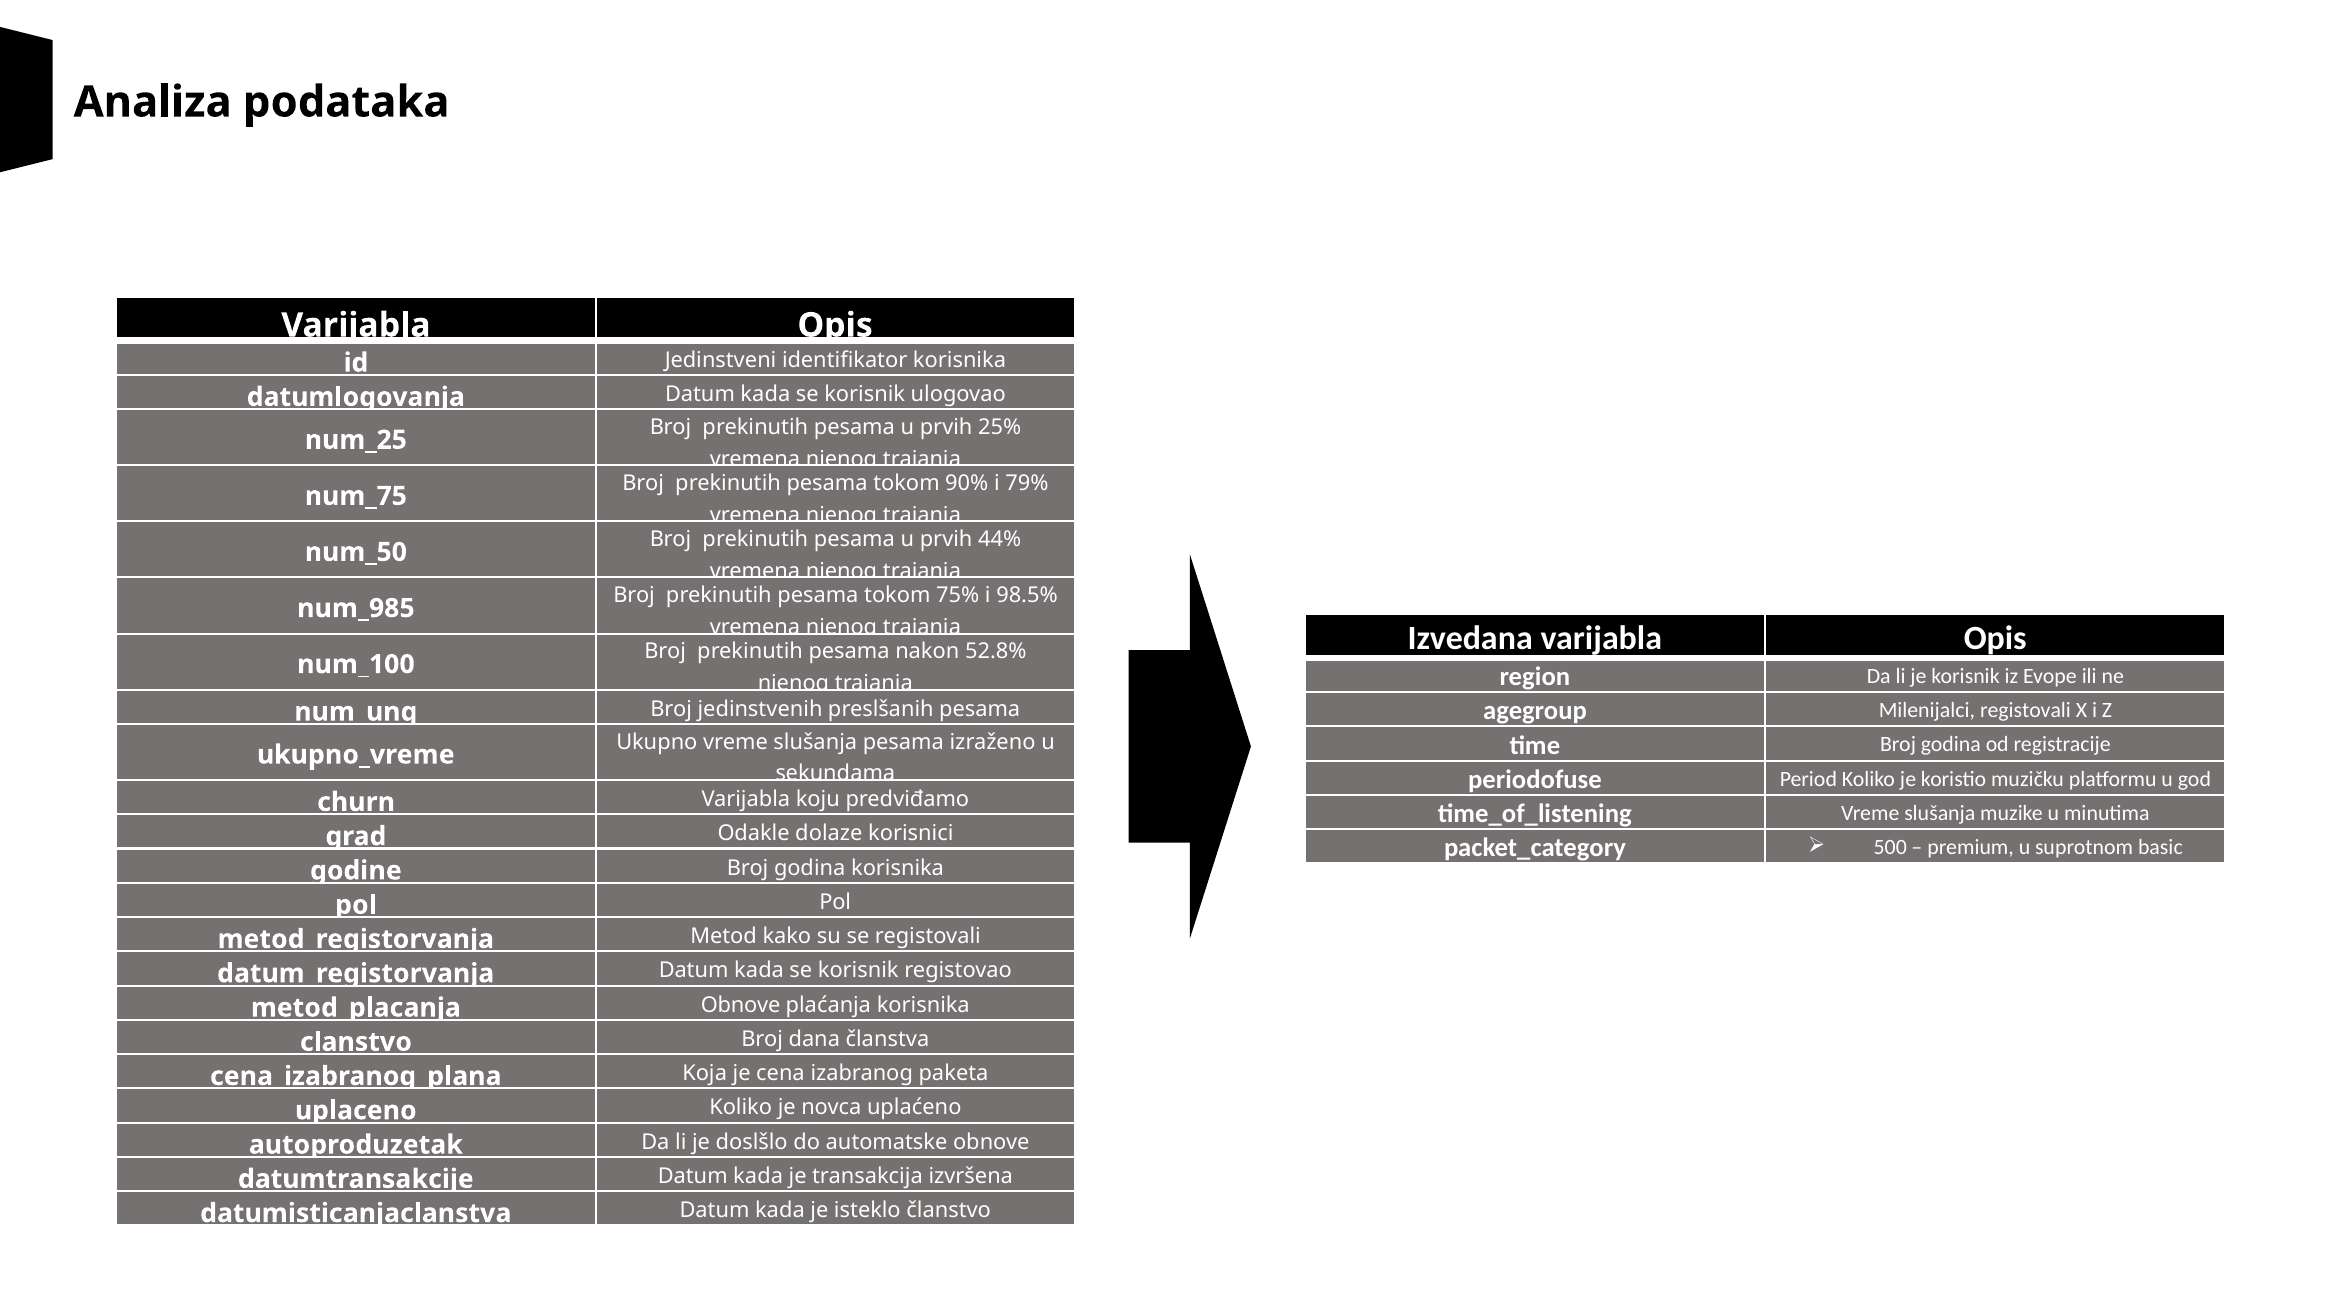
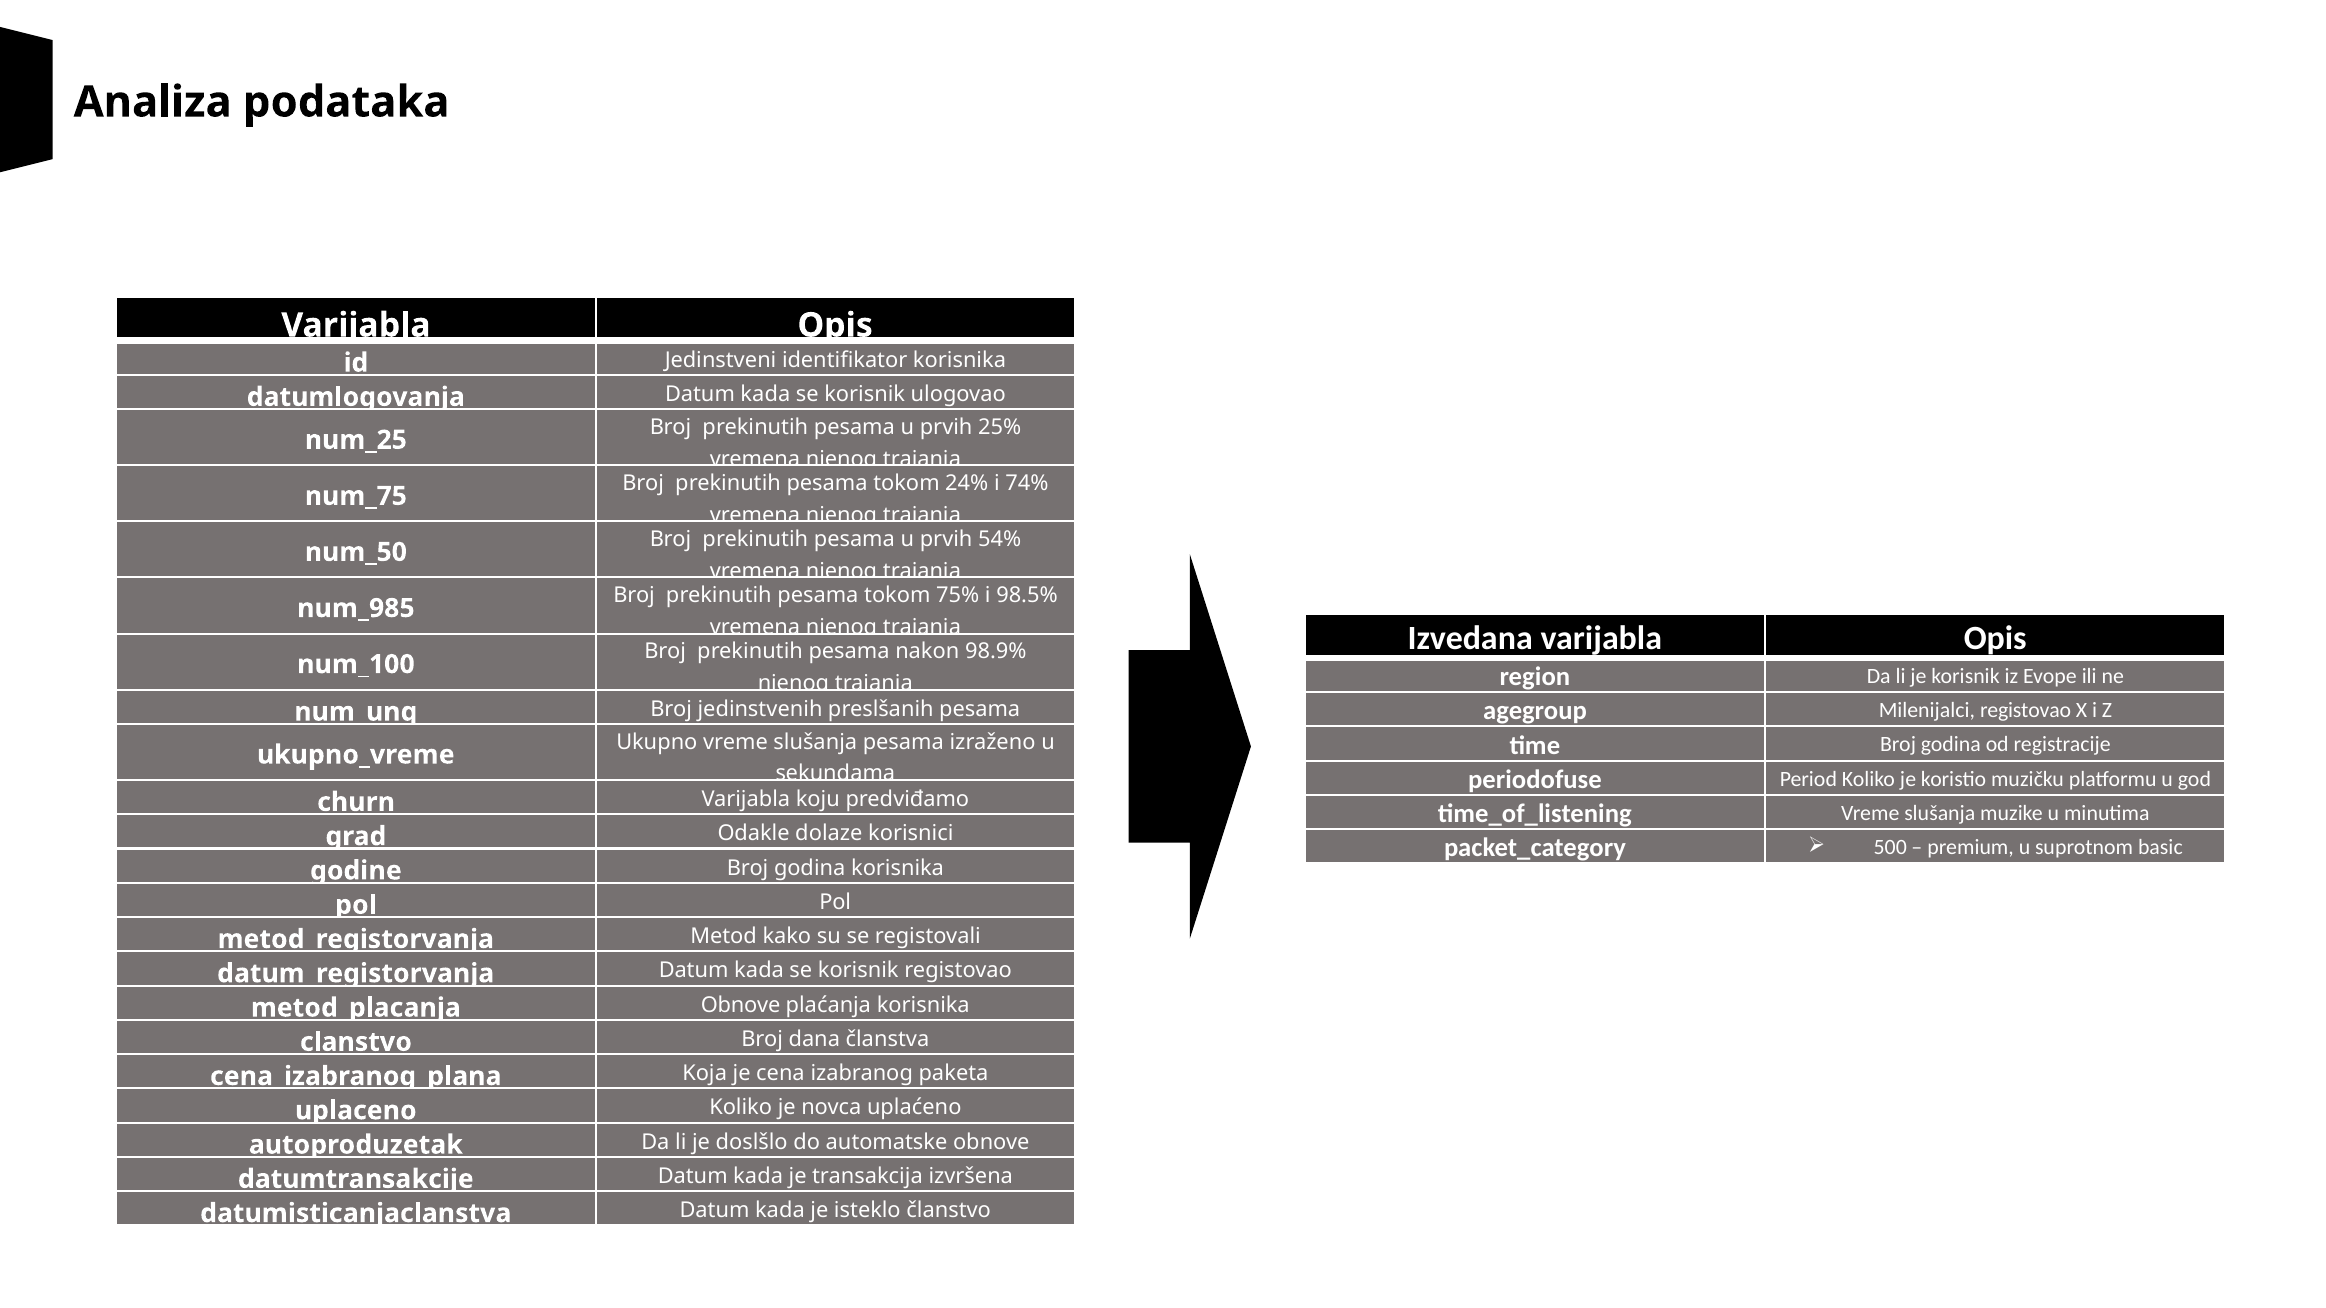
90%: 90% -> 24% (967, 483)
79%: 79% -> 74% (1027, 483)
44%: 44% -> 54% (1000, 540)
52.8%: 52.8% -> 98.9% (996, 652)
Milenijalci registovali: registovali -> registovao (2026, 711)
